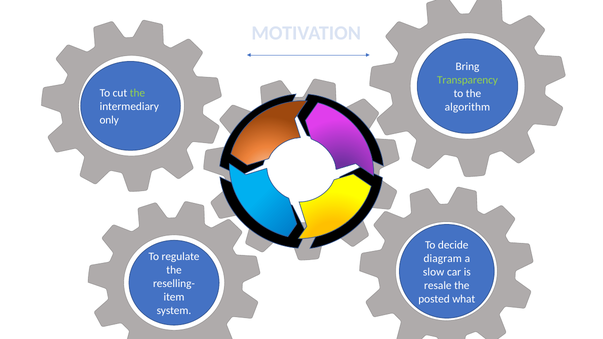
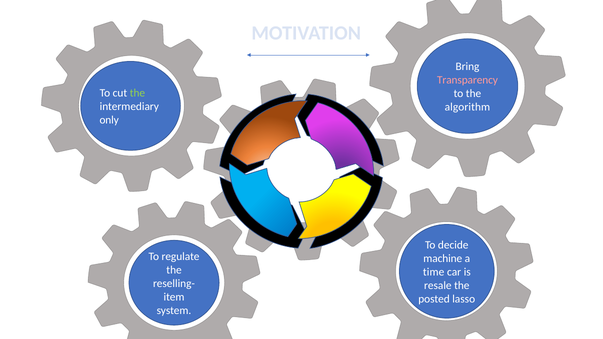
Transparency colour: light green -> pink (467, 80)
diagram: diagram -> machine (443, 259)
slow: slow -> time (434, 272)
what: what -> lasso (464, 299)
